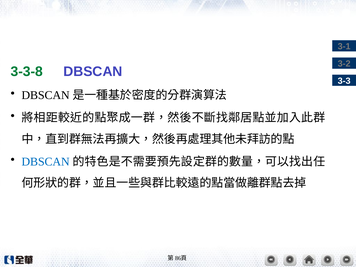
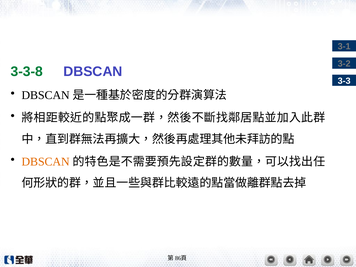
DBSCAN colour: blue -> orange (46, 162)
